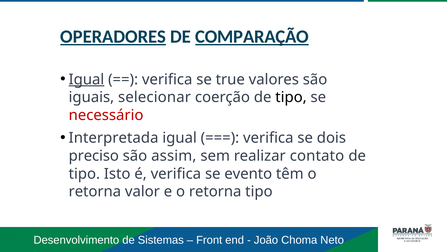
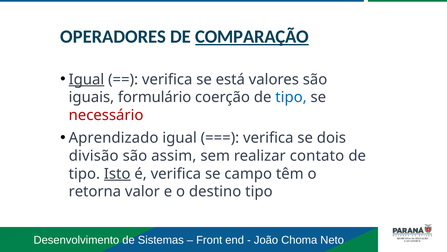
OPERADORES underline: present -> none (113, 37)
true: true -> está (230, 79)
selecionar: selecionar -> formulário (155, 97)
tipo colour: black -> blue (291, 97)
Interpretada: Interpretada -> Aprendizado (114, 138)
preciso: preciso -> divisão (94, 155)
Isto underline: none -> present (117, 173)
evento: evento -> campo (248, 173)
e o retorna: retorna -> destino (215, 191)
